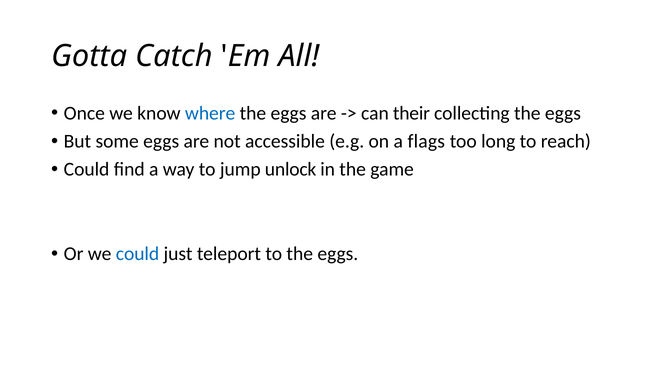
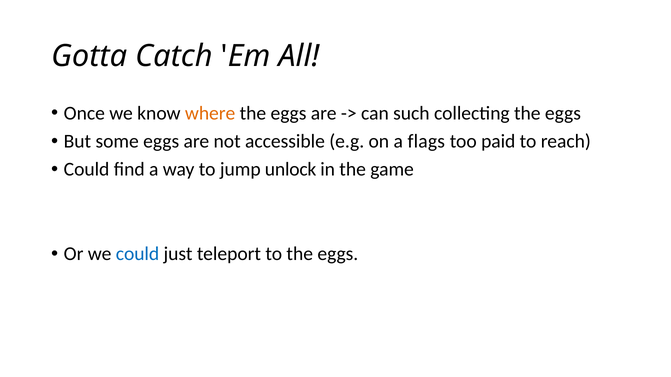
where colour: blue -> orange (210, 113)
their: their -> such (411, 113)
long: long -> paid (498, 142)
